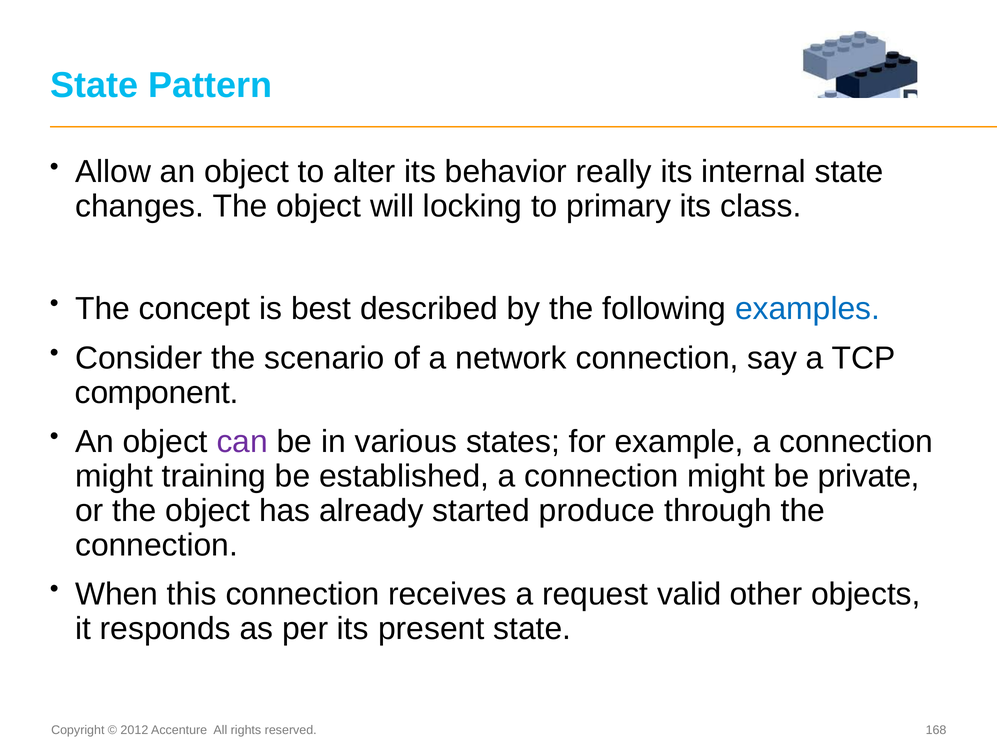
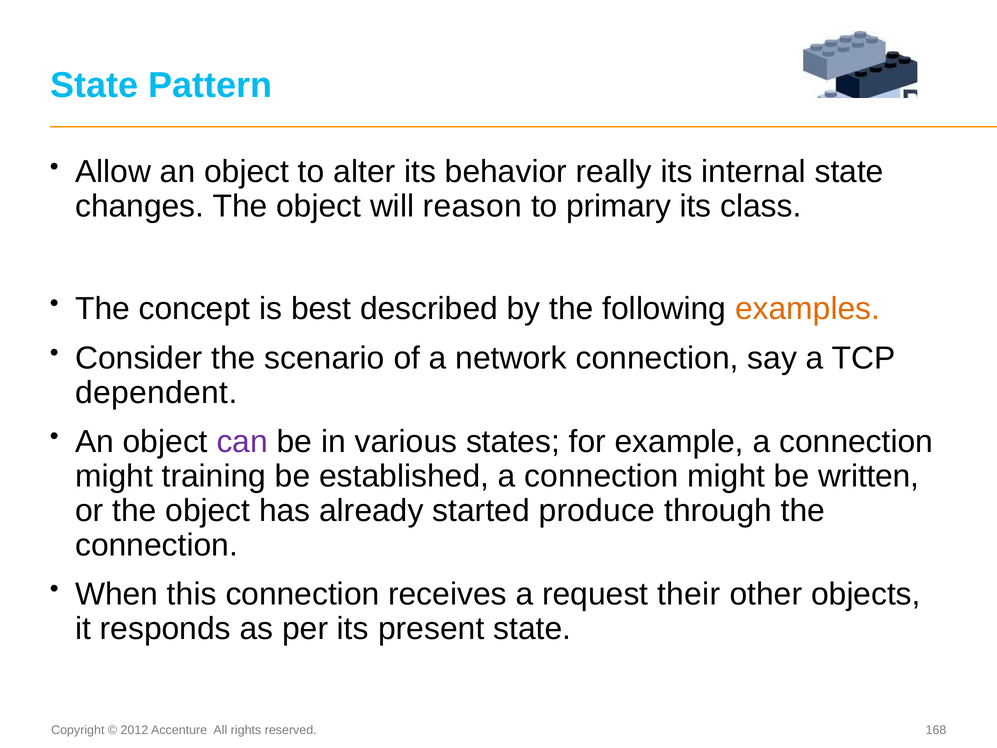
locking: locking -> reason (472, 206)
examples colour: blue -> orange (808, 309)
component: component -> dependent (156, 392)
private: private -> written (869, 476)
valid: valid -> their (689, 594)
